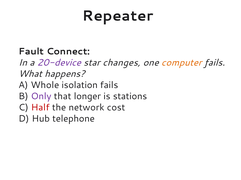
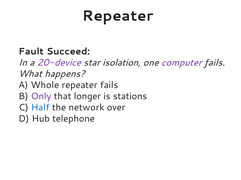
Connect: Connect -> Succeed (68, 52)
changes: changes -> isolation (122, 63)
computer colour: orange -> purple (182, 63)
Whole isolation: isolation -> repeater (80, 85)
Half colour: red -> blue (40, 108)
cost: cost -> over (116, 108)
